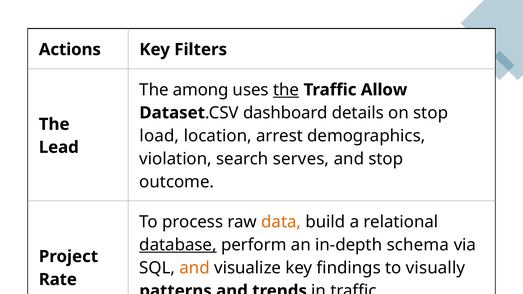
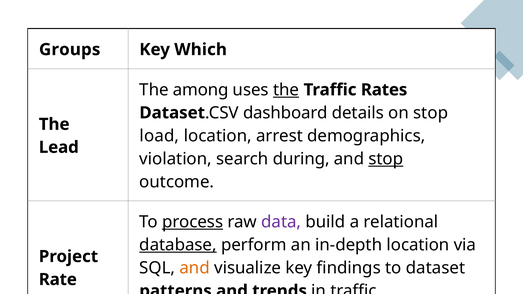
Actions: Actions -> Groups (70, 50)
Filters: Filters -> Which (201, 50)
Allow: Allow -> Rates (384, 90)
serves: serves -> during (301, 159)
stop underline: none -> present (386, 159)
process underline: none -> present (193, 222)
data colour: orange -> purple (281, 222)
in-depth schema: schema -> location (418, 245)
to visually: visually -> dataset (436, 268)
